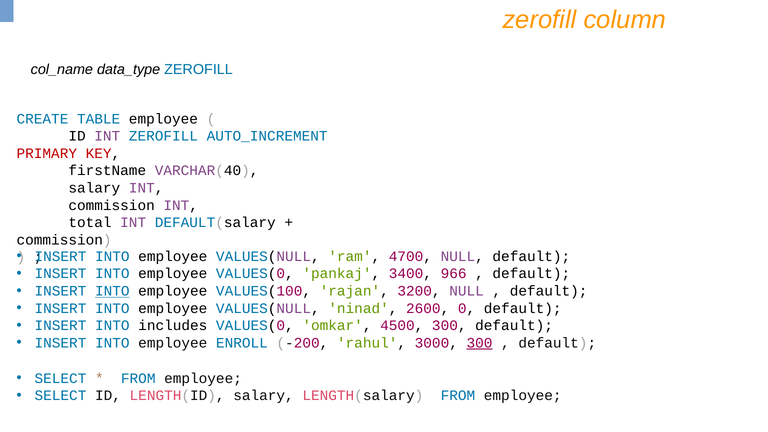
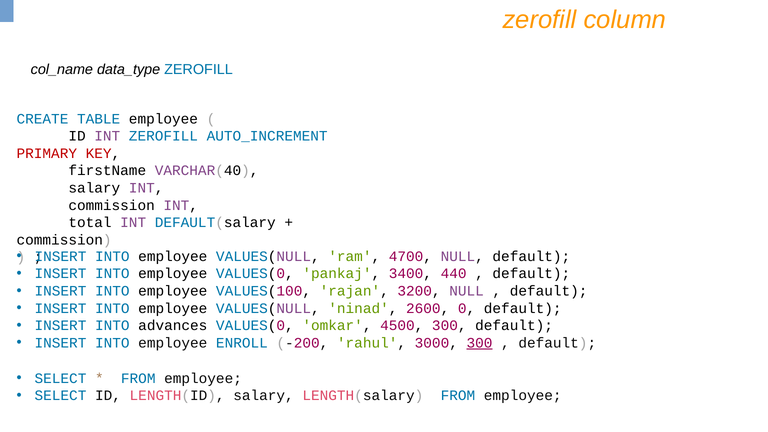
966: 966 -> 440 (454, 274)
INTO underline: present -> none (112, 291)
includes: includes -> advances (173, 326)
